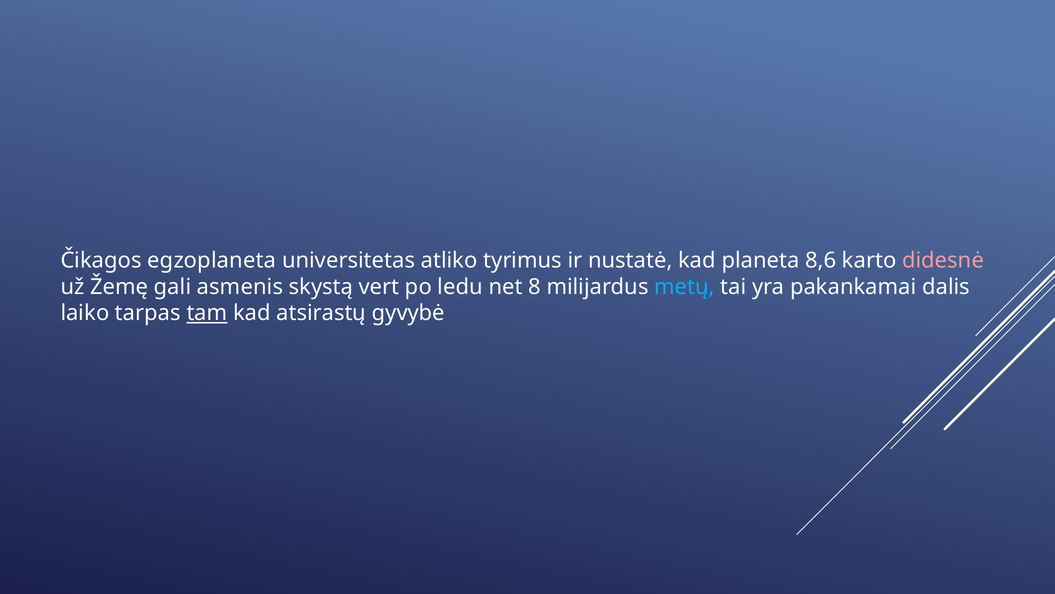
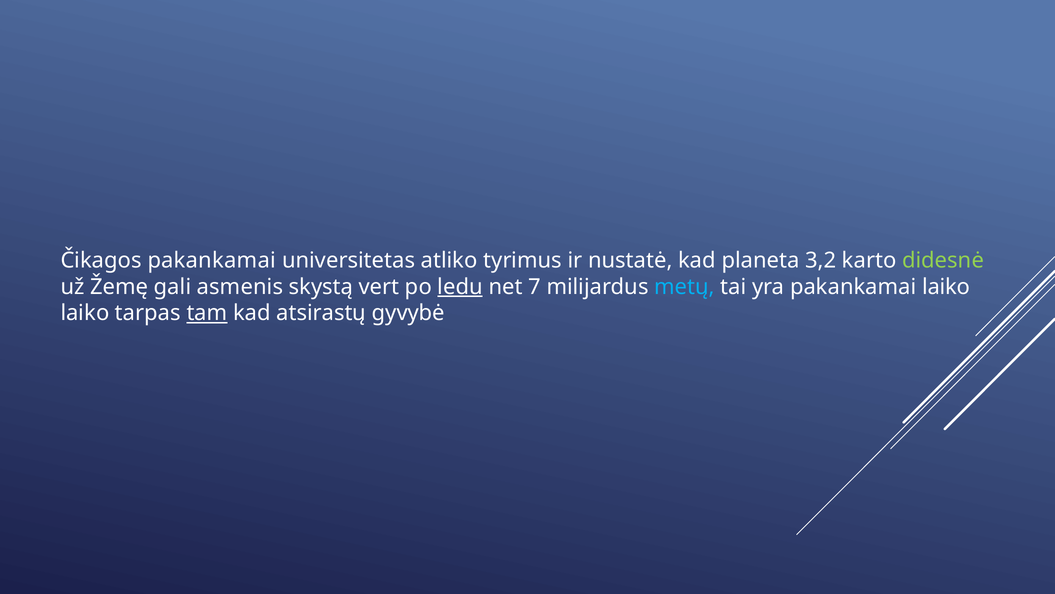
Čikagos egzoplaneta: egzoplaneta -> pakankamai (212, 260)
8,6: 8,6 -> 3,2 (821, 260)
didesnė colour: pink -> light green (943, 260)
ledu underline: none -> present (460, 287)
8: 8 -> 7 (535, 287)
pakankamai dalis: dalis -> laiko (946, 287)
